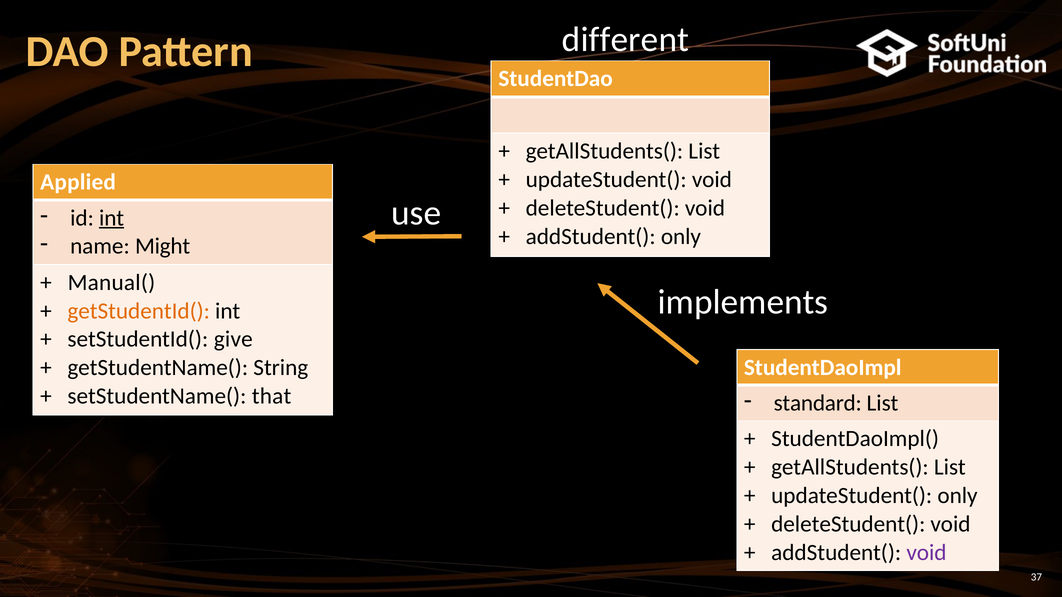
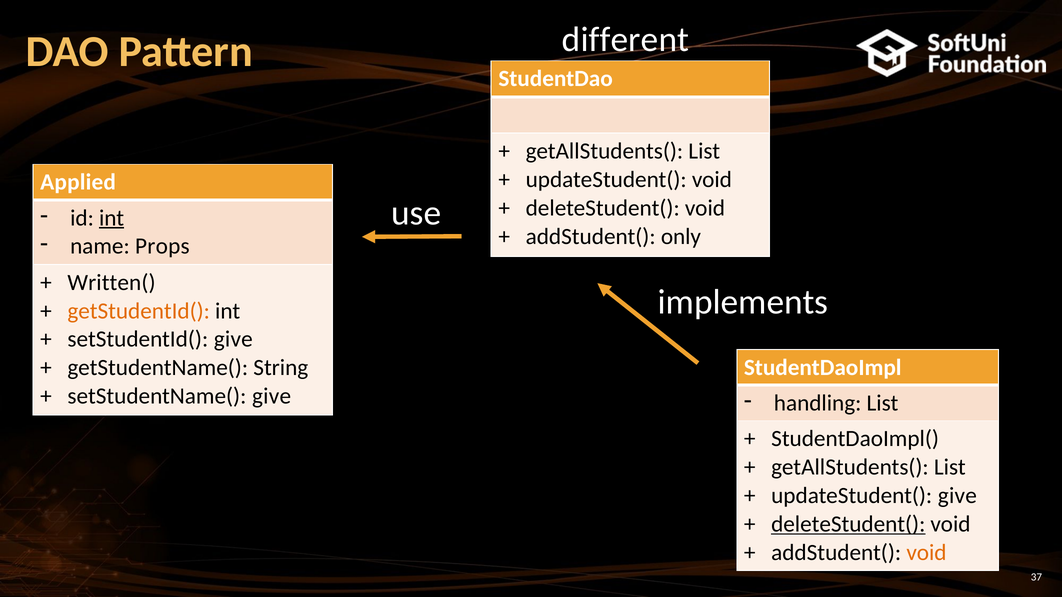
Might: Might -> Props (162, 246)
Manual(: Manual( -> Written( (111, 283)
setStudentName( that: that -> give (272, 396)
standard: standard -> handling (818, 404)
updateStudent( only: only -> give (957, 496)
deleteStudent( underline: none -> present (848, 524)
void colour: purple -> orange (926, 553)
